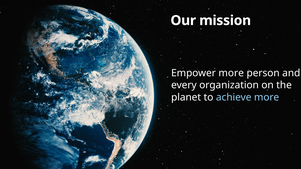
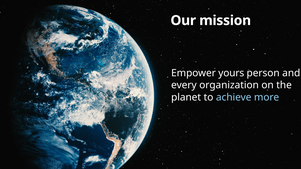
Empower more: more -> yours (231, 73)
